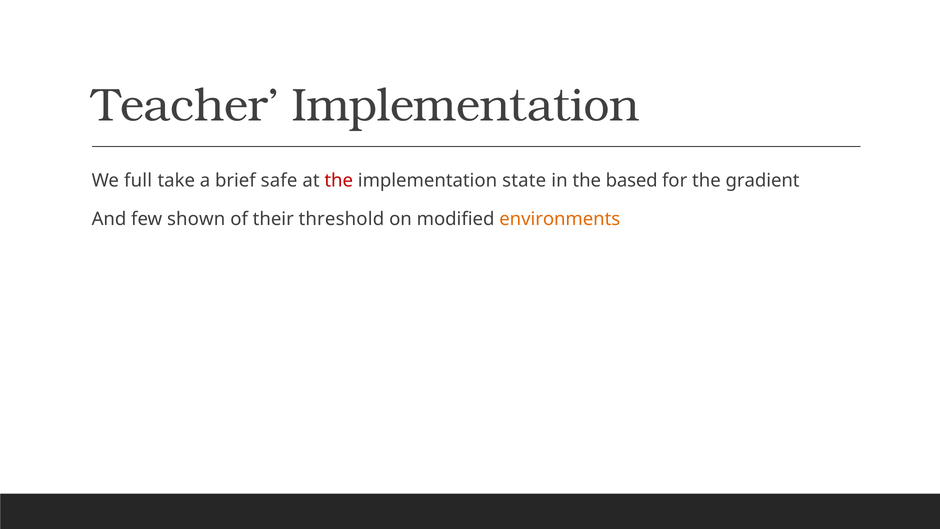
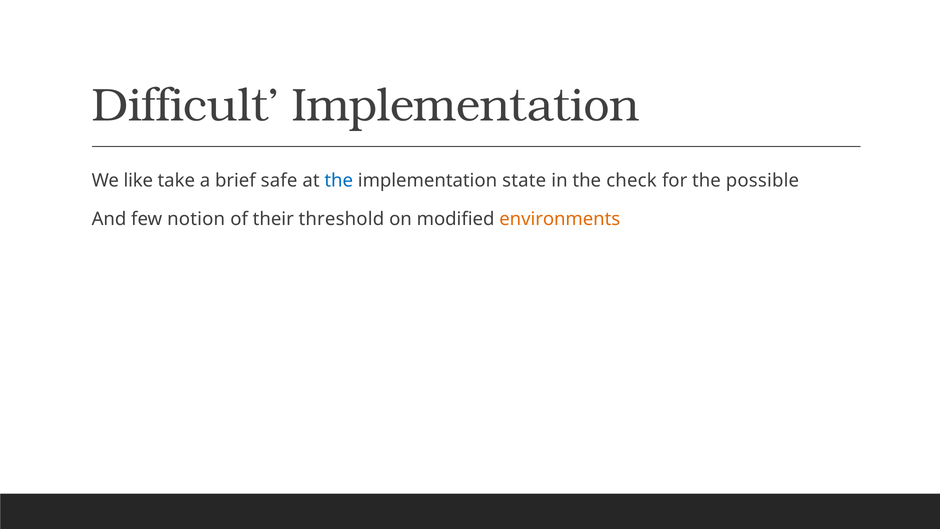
Teacher: Teacher -> Difficult (185, 105)
full: full -> like (138, 181)
the colour: red -> blue (339, 181)
based: based -> check (632, 181)
gradient: gradient -> possible (762, 181)
shown: shown -> notion (196, 219)
